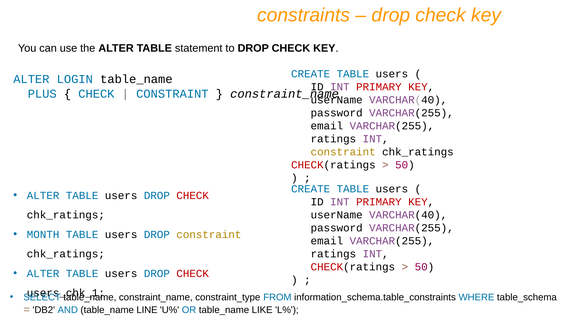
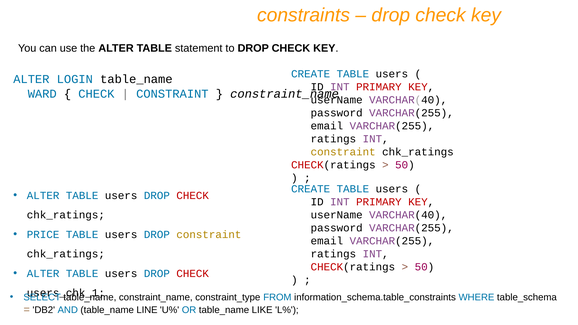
PLUS: PLUS -> WARD (42, 94)
MONTH: MONTH -> PRICE (43, 235)
